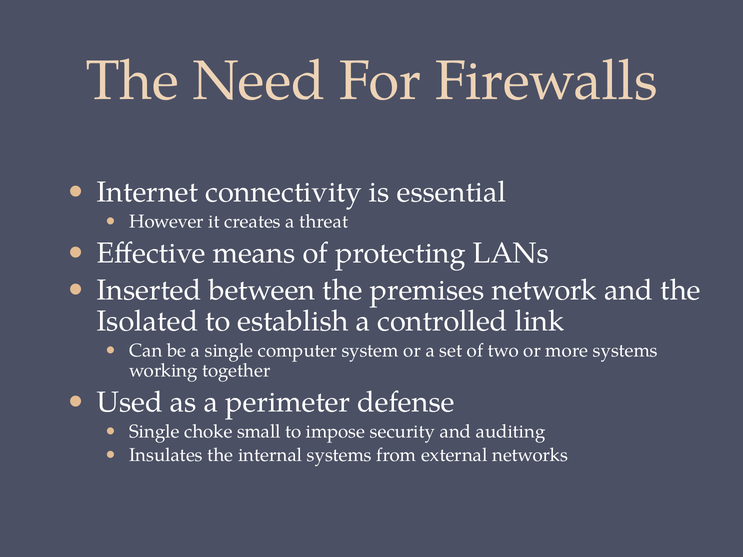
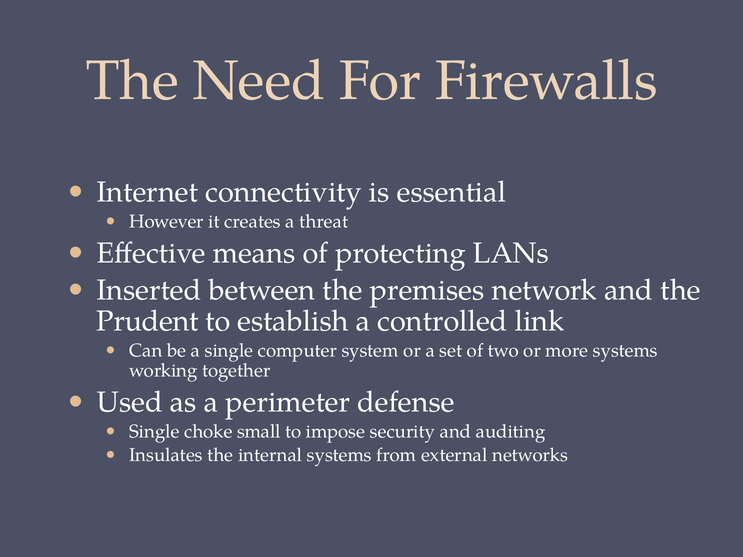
Isolated: Isolated -> Prudent (148, 321)
